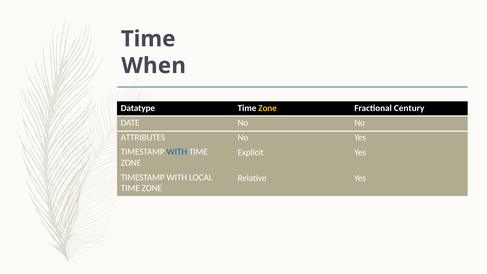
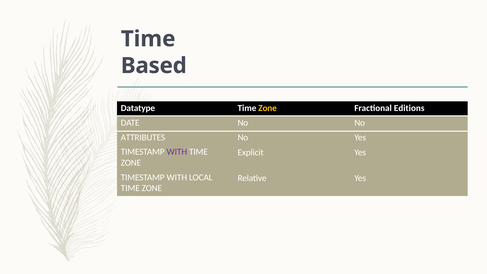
When: When -> Based (154, 66)
Century: Century -> Editions (409, 108)
WITH colour: blue -> purple (177, 152)
